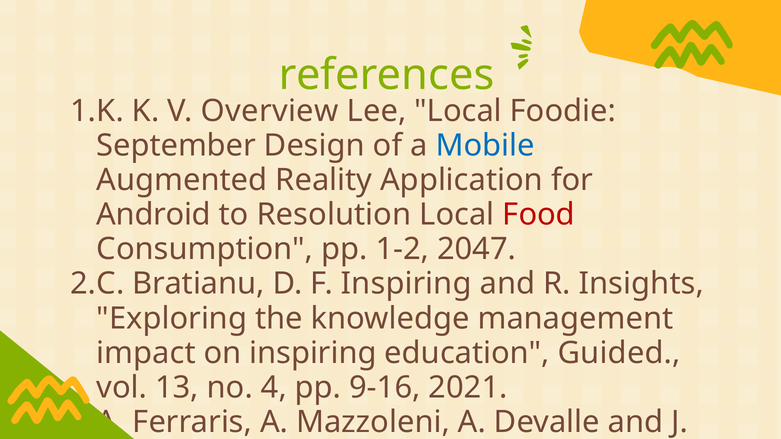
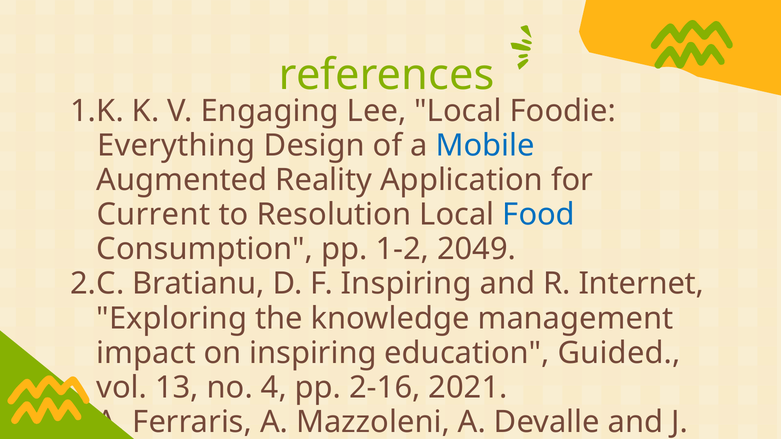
Overview: Overview -> Engaging (270, 111)
September: September -> Everything (176, 146)
Android: Android -> Current (153, 215)
Food colour: red -> blue (539, 215)
2047: 2047 -> 2049 (477, 249)
Insights: Insights -> Internet (641, 284)
9-16: 9-16 -> 2-16 (385, 388)
